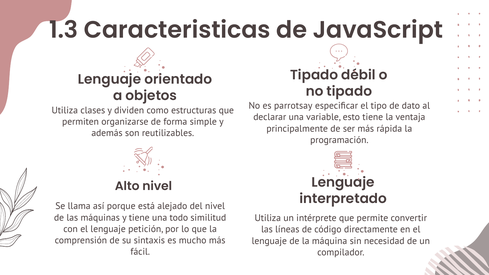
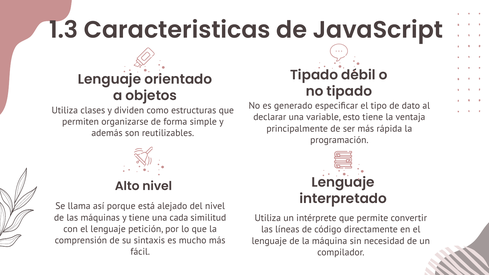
parrotsay: parrotsay -> generado (293, 106)
todo: todo -> cada (179, 218)
